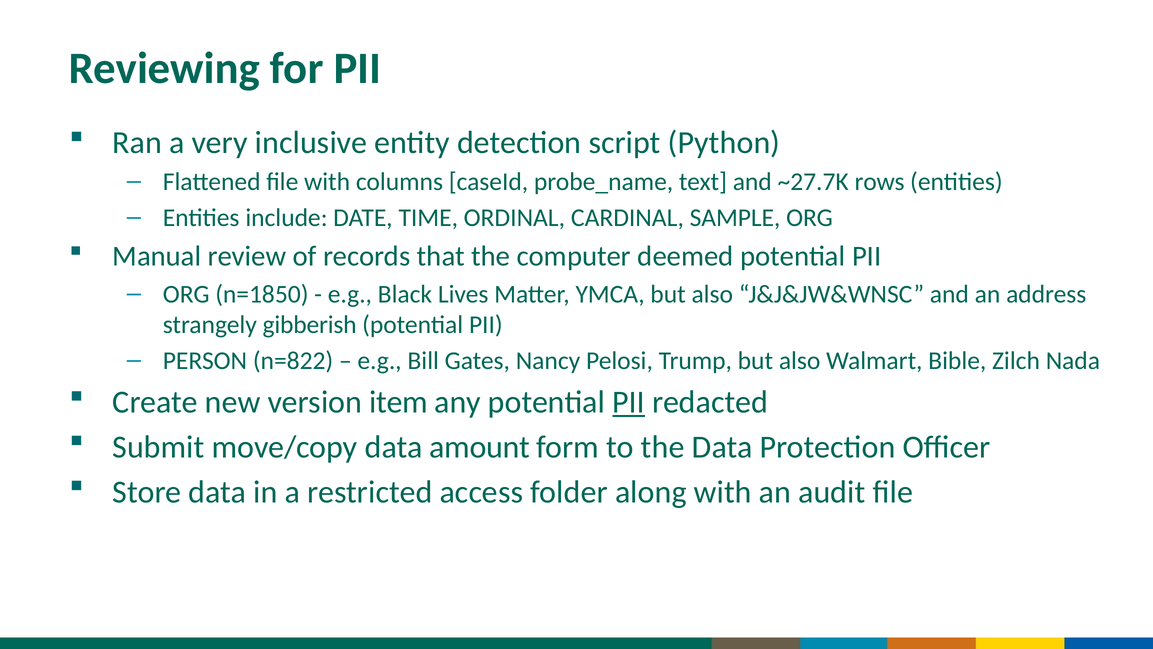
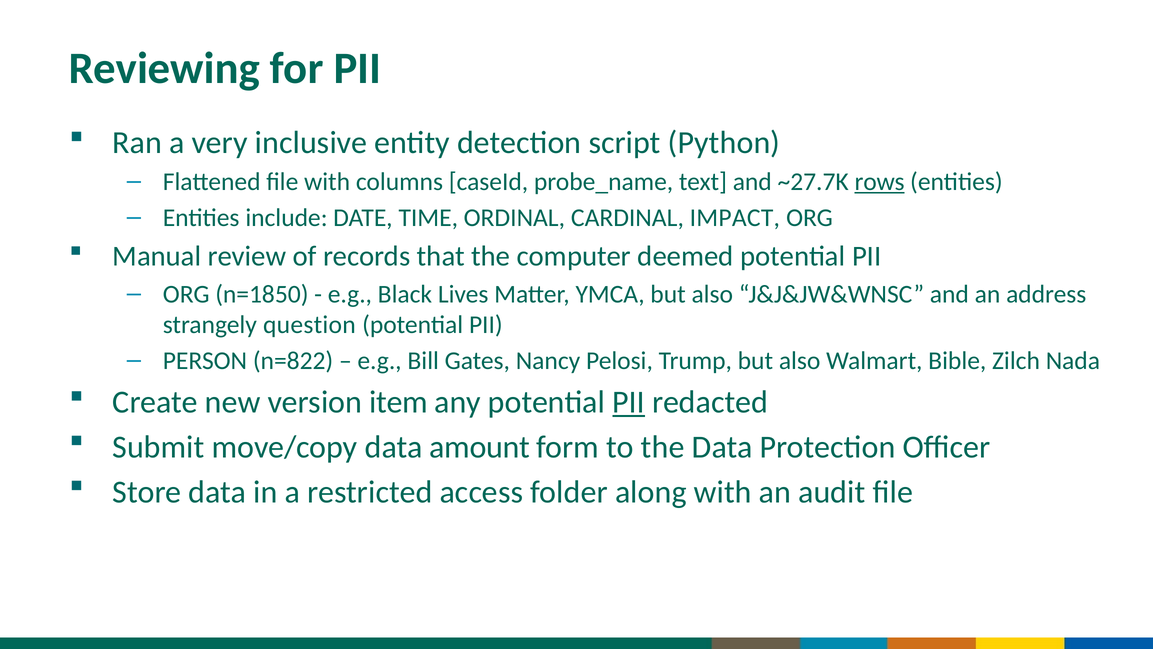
rows underline: none -> present (880, 182)
SAMPLE: SAMPLE -> IMPACT (735, 218)
gibberish: gibberish -> question (309, 325)
